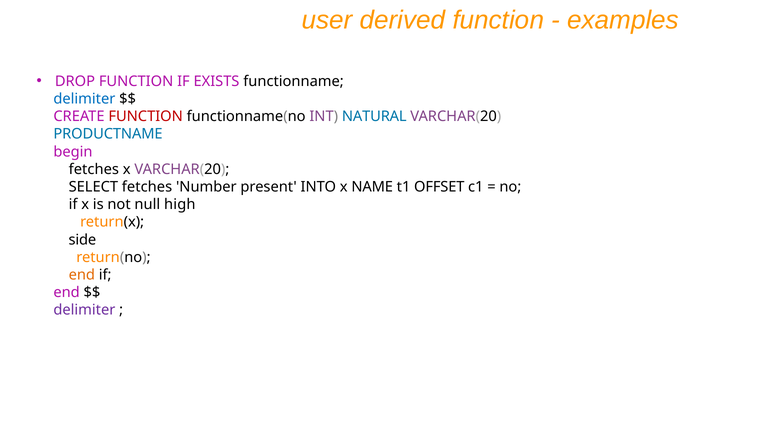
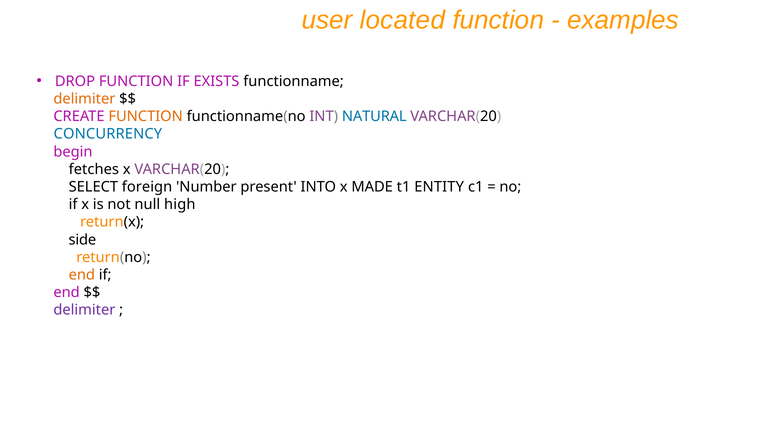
derived: derived -> located (402, 20)
delimiter colour: blue -> orange (84, 99)
FUNCTION colour: red -> orange (146, 117)
PRODUCTNAME: PRODUCTNAME -> CONCURRENCY (108, 134)
SELECT fetches: fetches -> foreign (147, 187)
NAME: NAME -> MADE (372, 187)
OFFSET: OFFSET -> ENTITY (439, 187)
